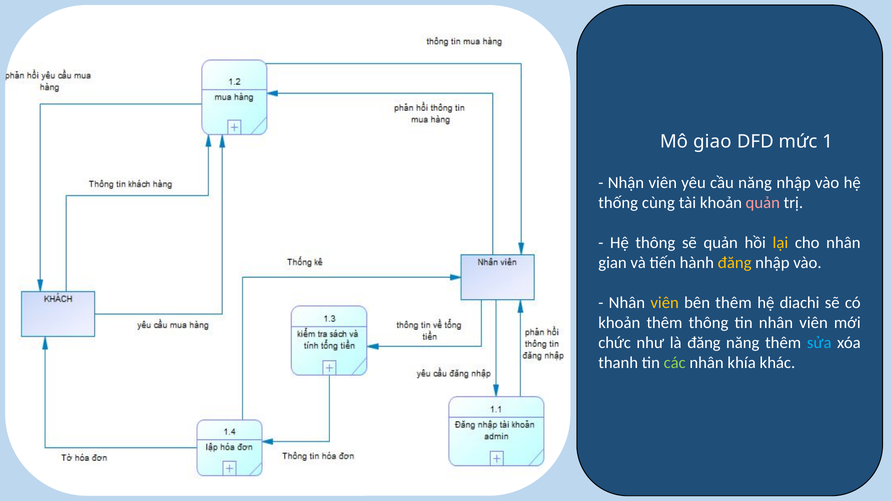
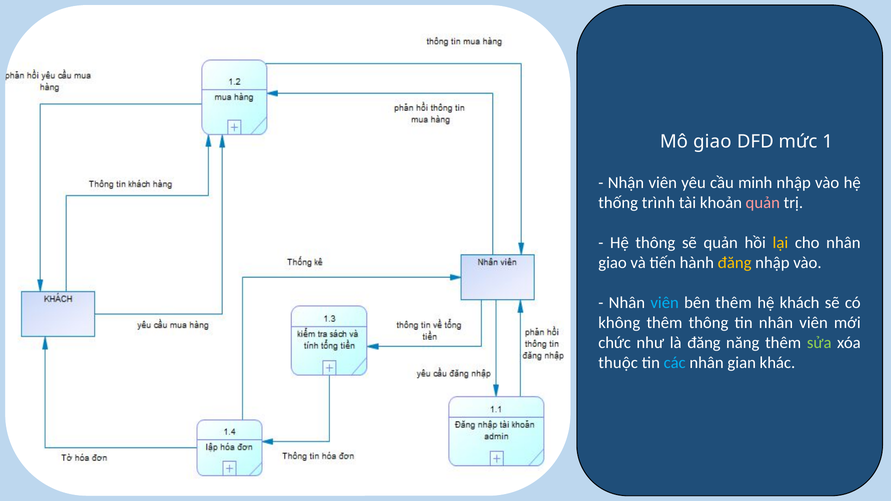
cầu năng: năng -> minh (755, 183)
cùng: cùng -> trình (658, 203)
gian: gian -> giao (613, 263)
viên colour: yellow -> light blue (665, 303)
diachi: diachi -> khách (800, 303)
khoản: khoản -> không (619, 323)
sửa colour: light blue -> light green (819, 343)
thanh: thanh -> thuộc (618, 363)
các colour: light green -> light blue (675, 363)
khía: khía -> gian (742, 363)
